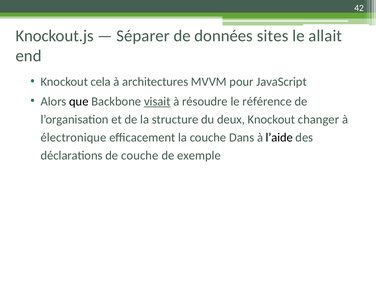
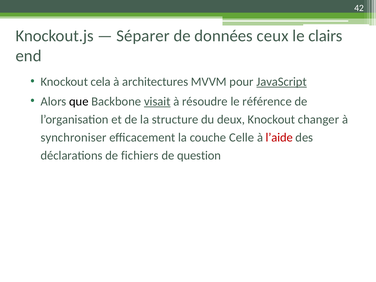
sites: sites -> ceux (273, 36)
allait: allait -> clairs (325, 36)
JavaScript underline: none -> present (282, 82)
électronique: électronique -> synchroniser (74, 138)
Dans: Dans -> Celle (242, 138)
l’aide colour: black -> red (279, 138)
de couche: couche -> fichiers (140, 156)
exemple: exemple -> question (199, 156)
